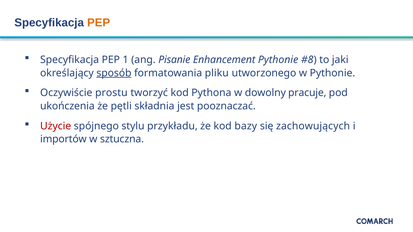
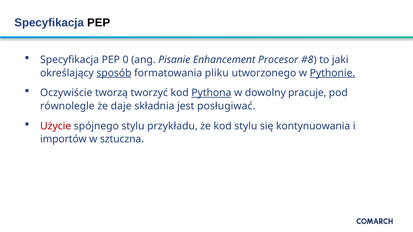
PEP colour: orange -> black (99, 23)
1: 1 -> 0 (126, 60)
Enhancement Pythonie: Pythonie -> Procesor (278, 60)
Pythonie underline: none -> present (332, 73)
prostu: prostu -> tworzą (111, 93)
Pythona underline: none -> present (211, 93)
ukończenia: ukończenia -> równolegle (67, 106)
pętli: pętli -> daje (121, 106)
pooznaczać: pooznaczać -> posługiwać (226, 106)
kod bazy: bazy -> stylu (246, 126)
zachowujących: zachowujących -> kontynuowania (313, 126)
